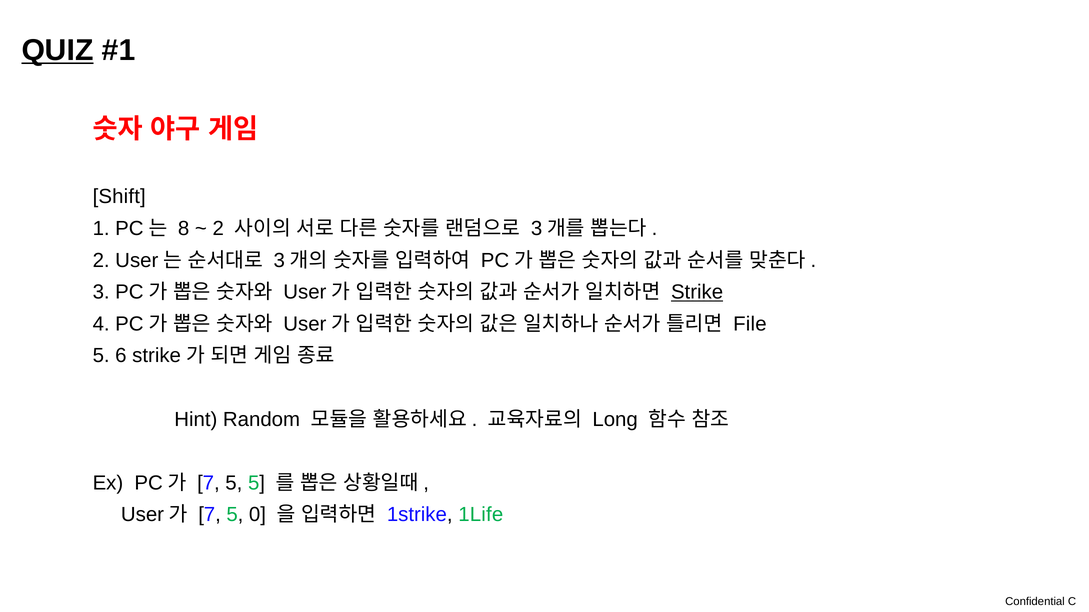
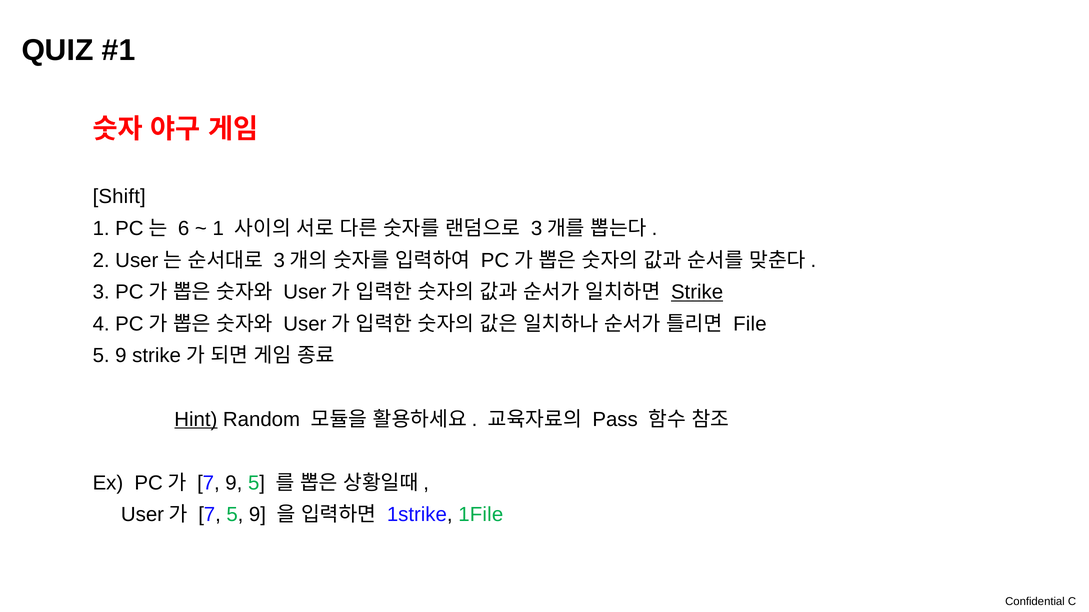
QUIZ underline: present -> none (58, 50)
8: 8 -> 6 (184, 229)
2: 2 -> 1 (218, 229)
6: 6 -> 9 (121, 356)
Hint underline: none -> present (196, 420)
Long: Long -> Pass (615, 420)
5: 5 -> 9 (234, 483)
7 5 0: 0 -> 9 (257, 515)
1Life: 1Life -> 1File (481, 515)
